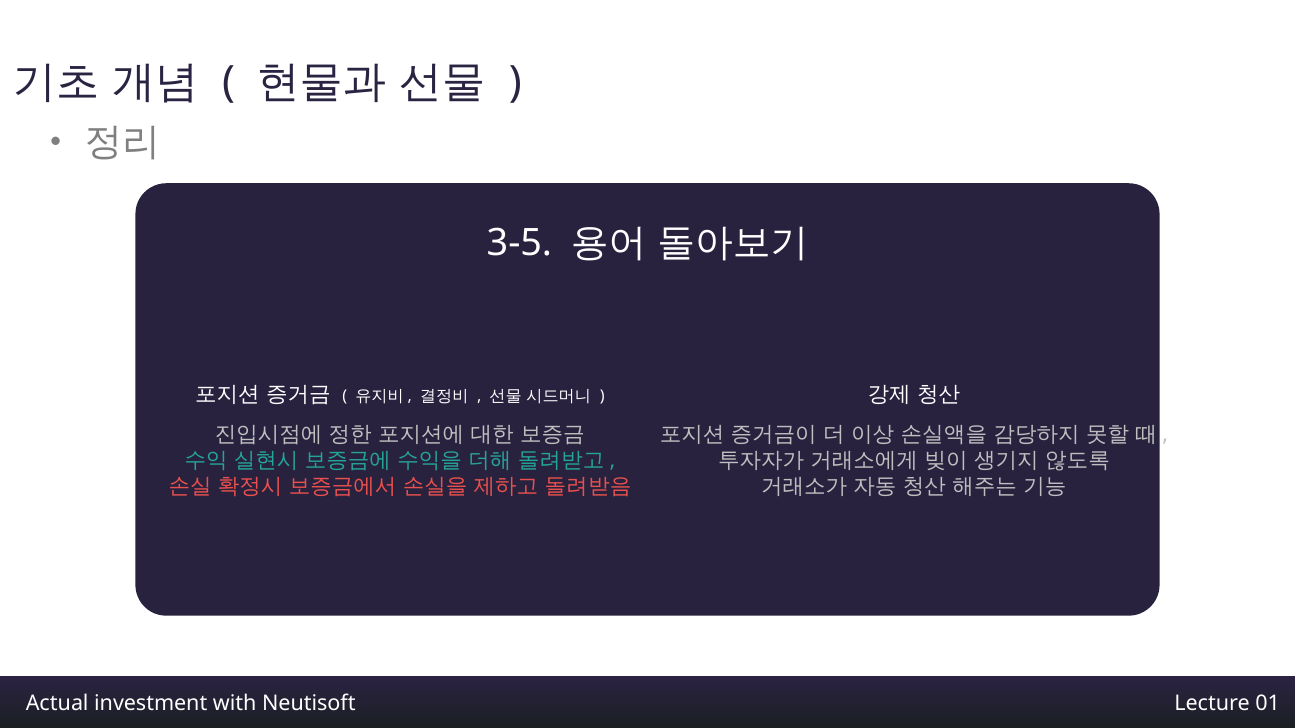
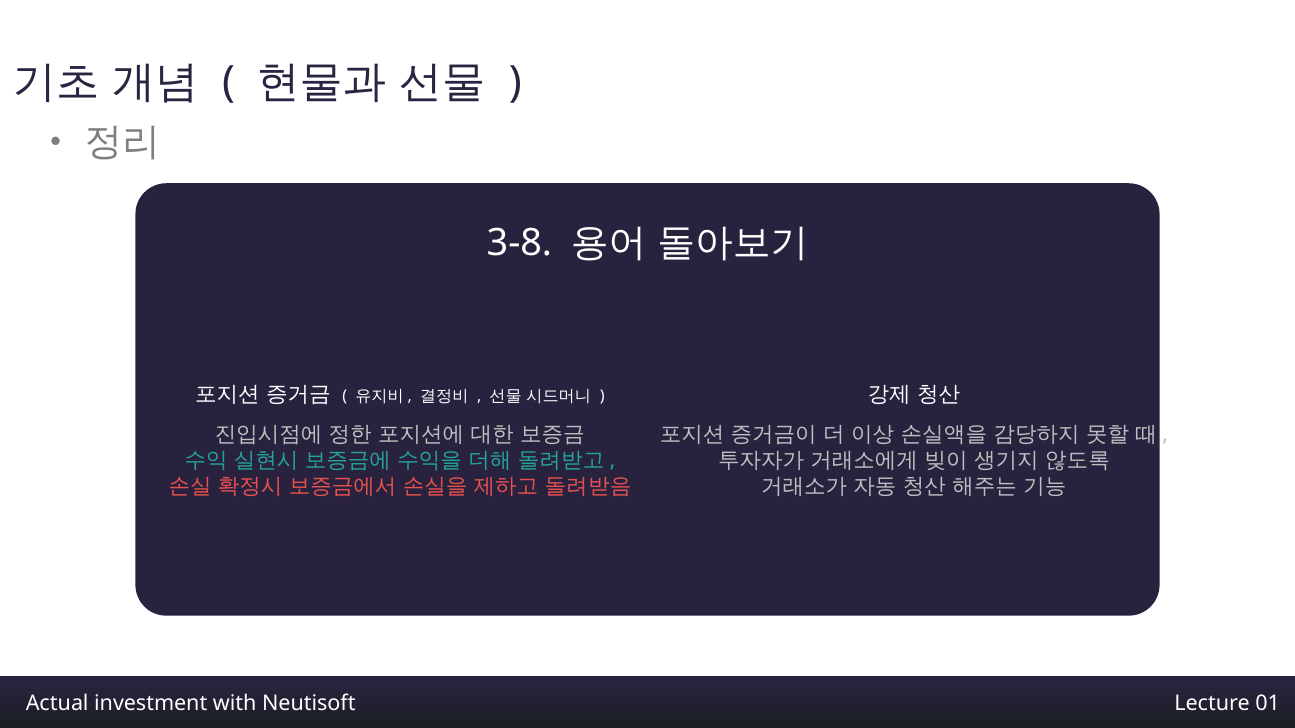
3-5: 3-5 -> 3-8 (519, 243)
